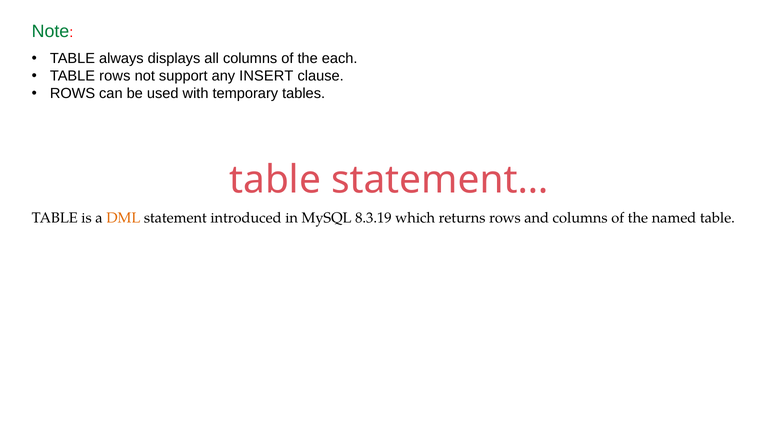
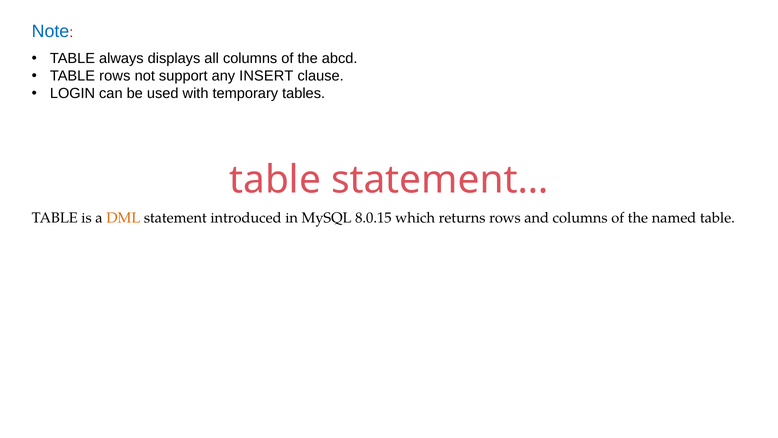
Note colour: green -> blue (50, 31)
each: each -> abcd (340, 58)
ROWS: ROWS -> LOGIN (73, 93)
8.3.19: 8.3.19 -> 8.0.15 (373, 218)
